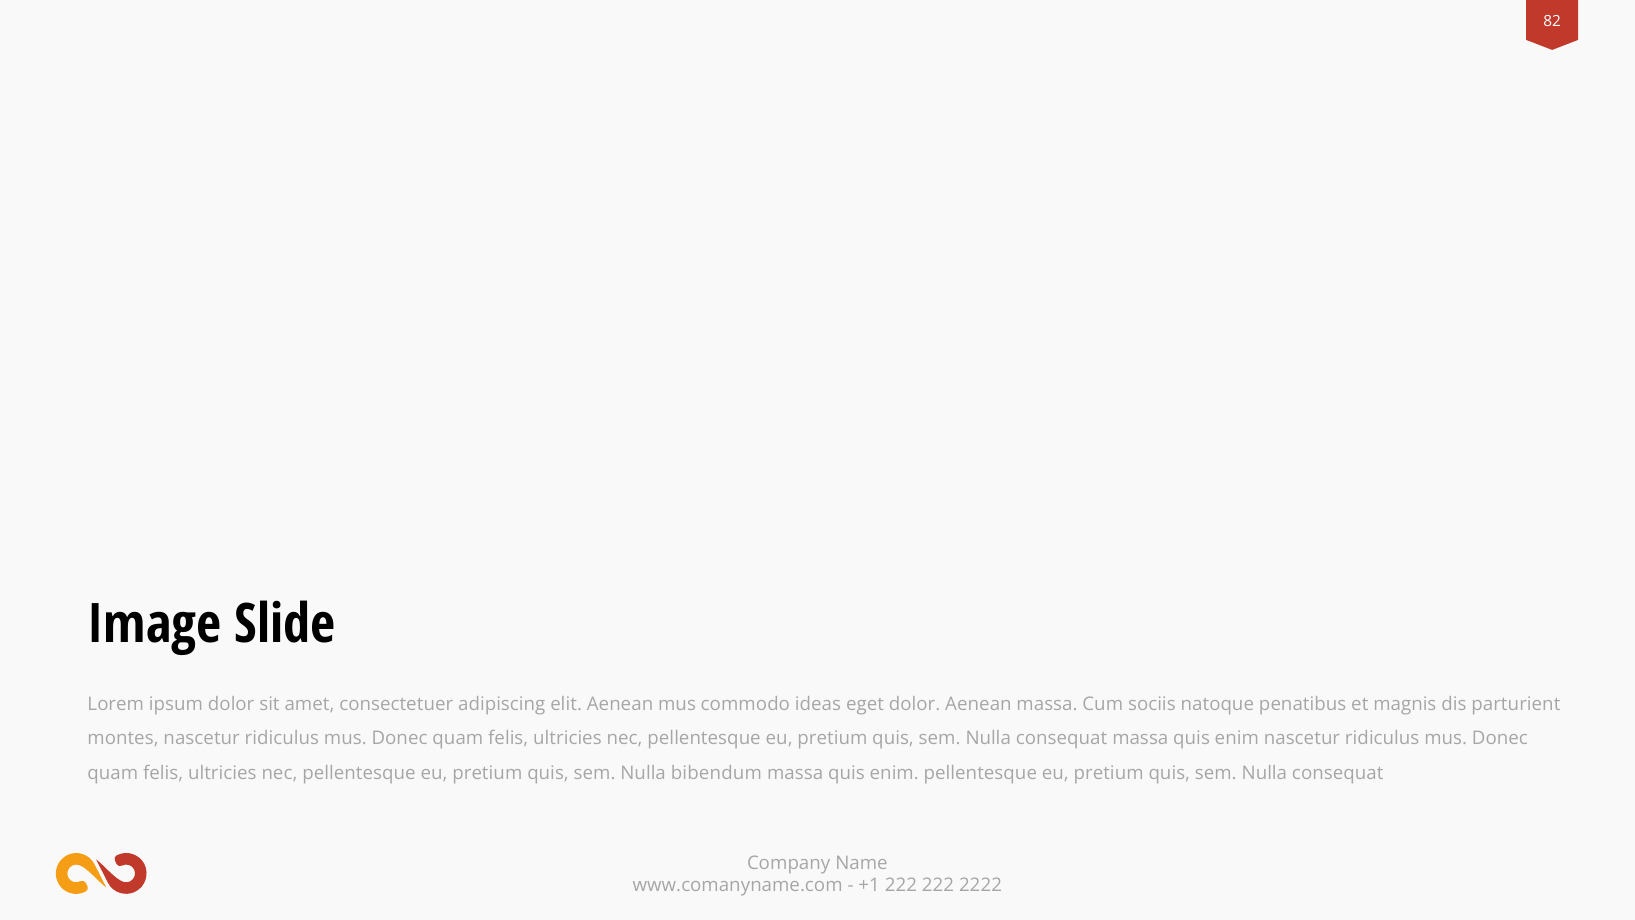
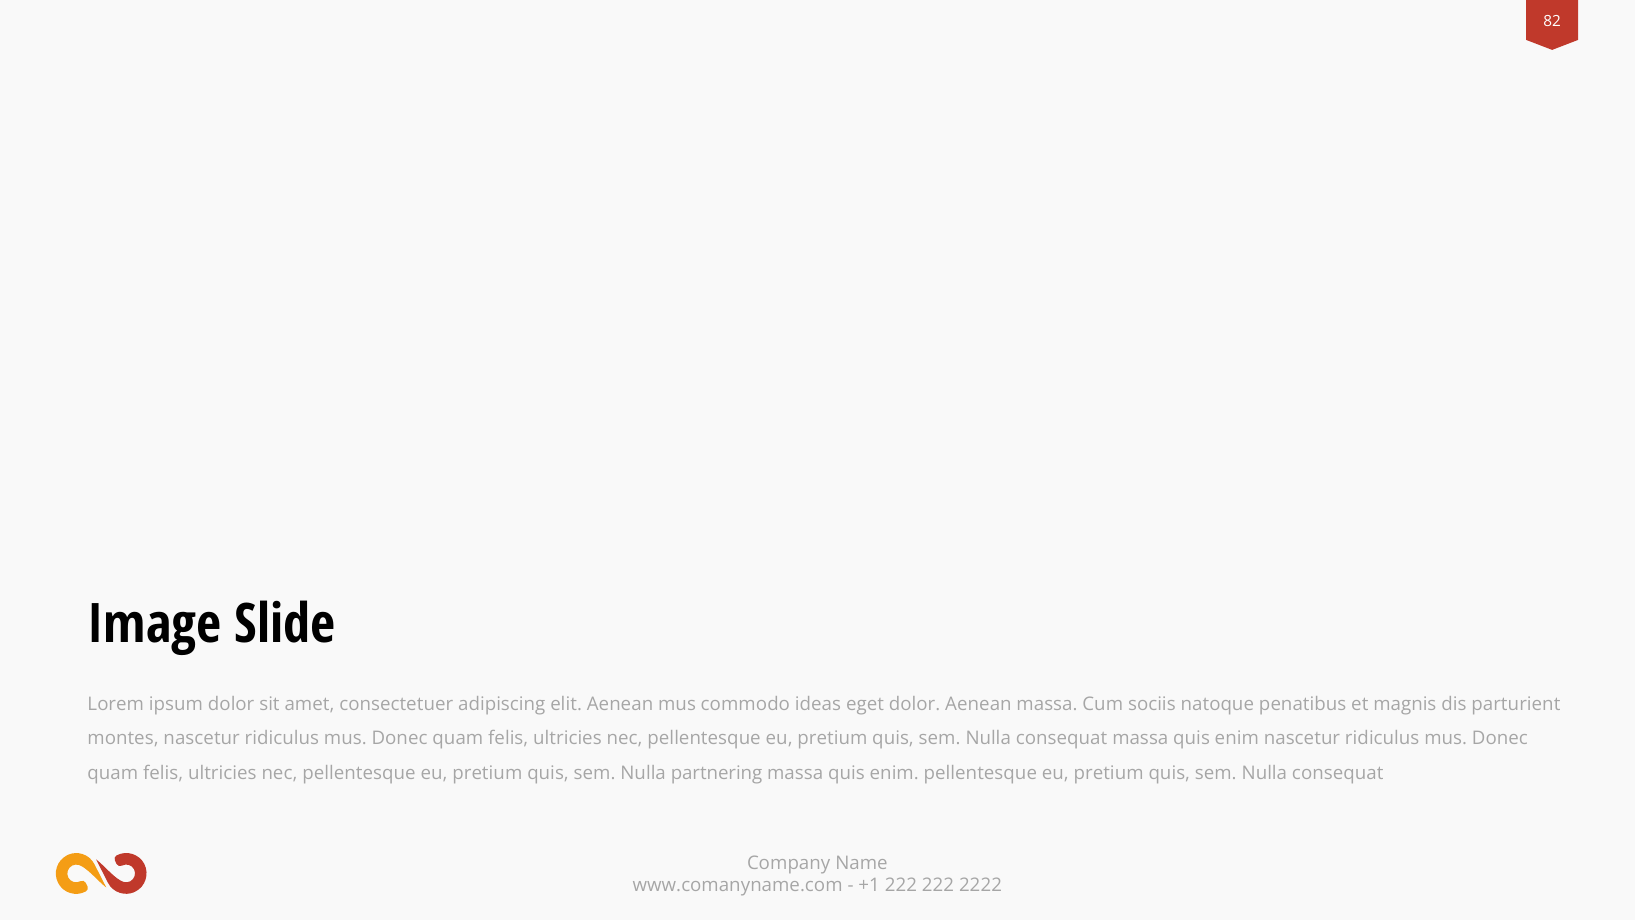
bibendum: bibendum -> partnering (717, 773)
